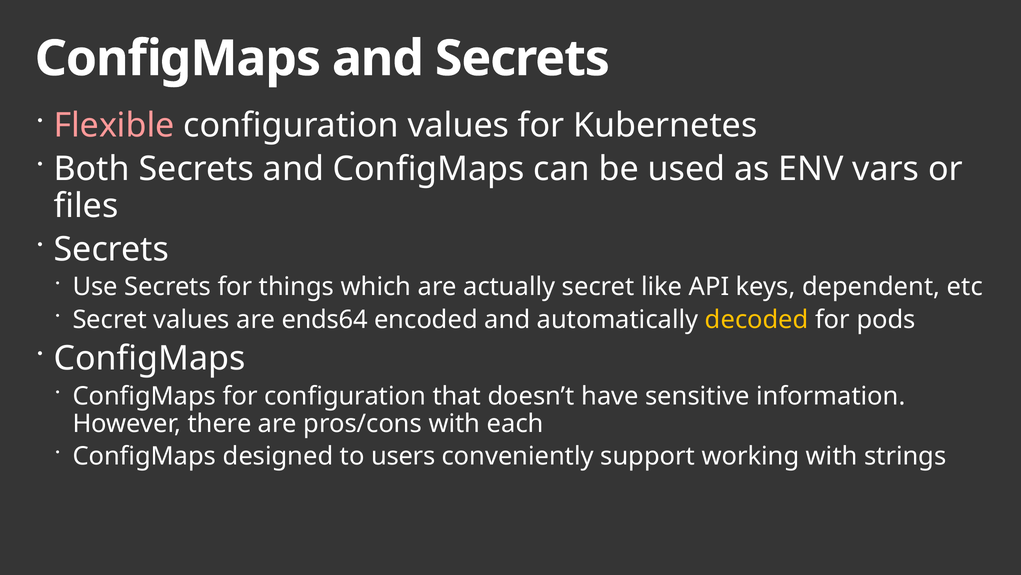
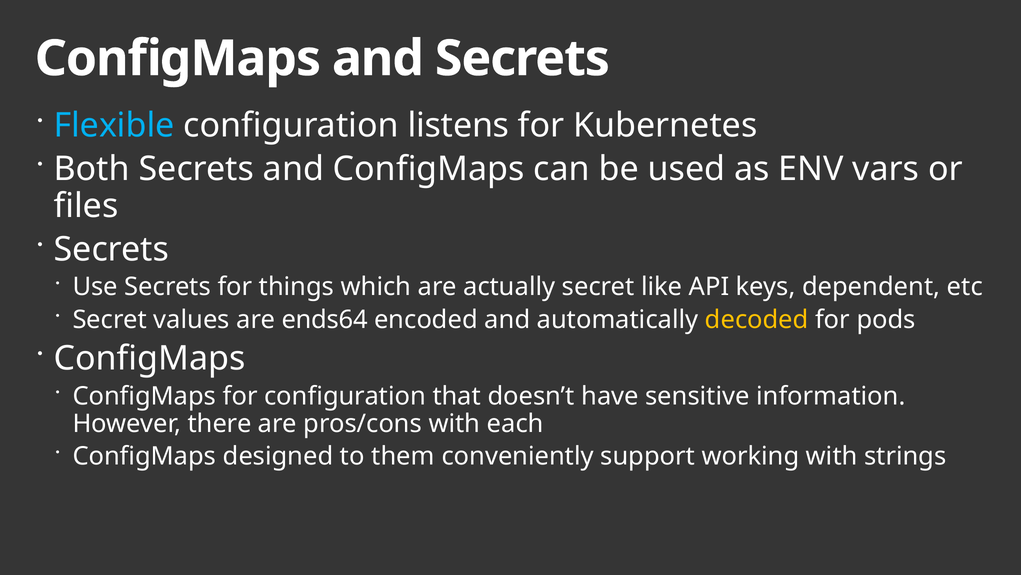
Flexible colour: pink -> light blue (114, 125)
configuration values: values -> listens (458, 125)
users: users -> them (403, 456)
